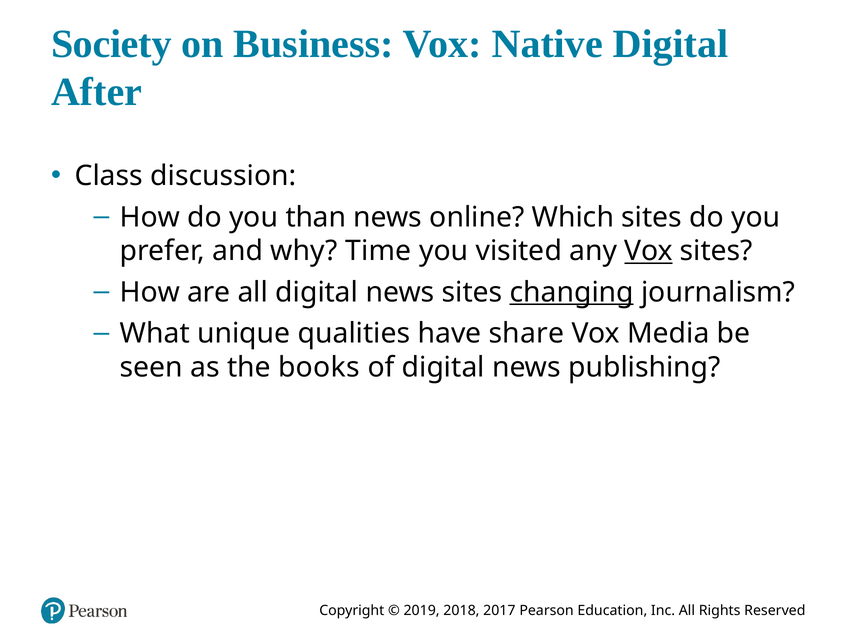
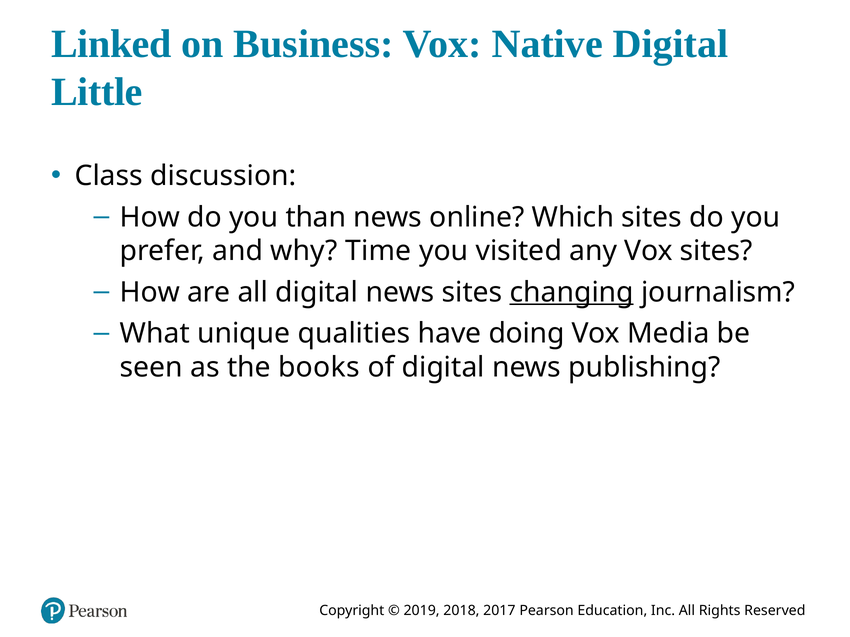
Society: Society -> Linked (111, 44)
After: After -> Little (97, 92)
Vox underline: present -> none (649, 251)
share: share -> doing (527, 334)
